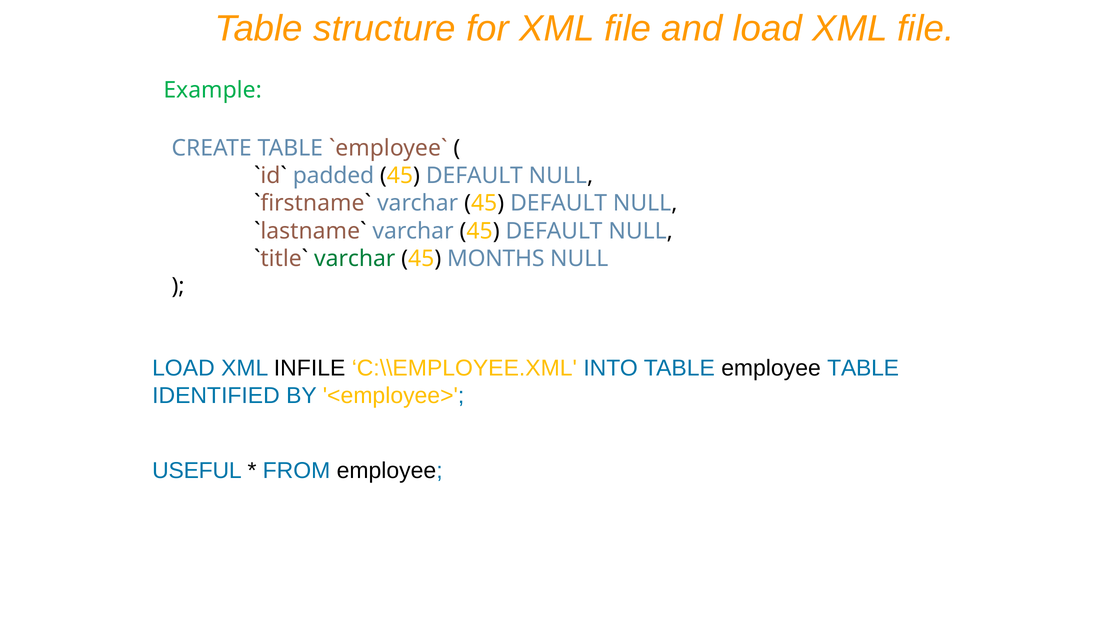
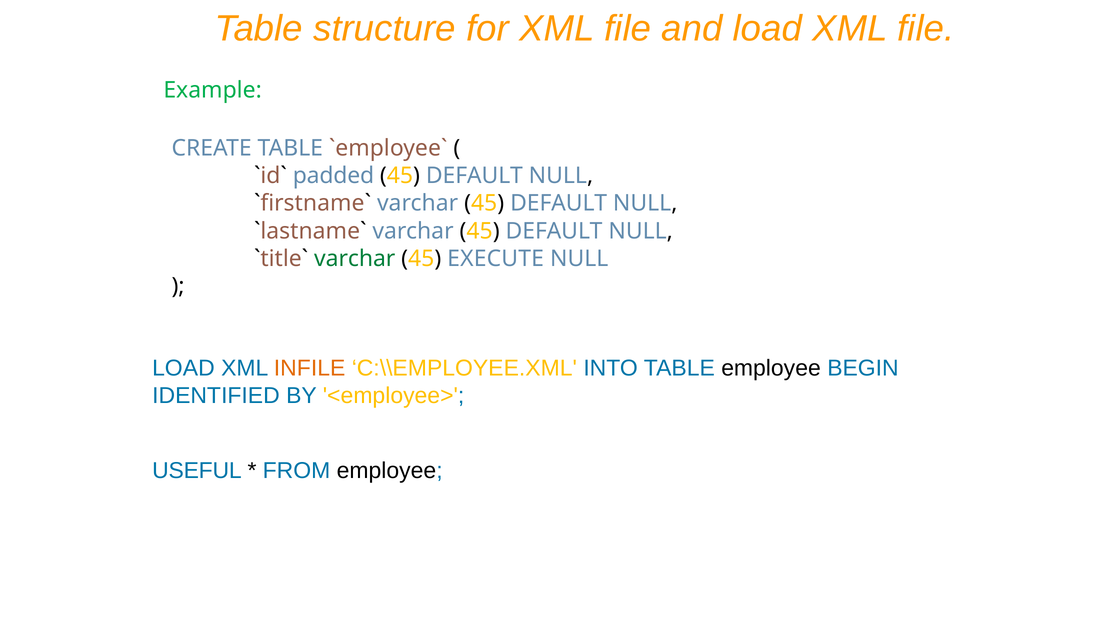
MONTHS: MONTHS -> EXECUTE (496, 259)
INFILE colour: black -> orange (310, 368)
employee TABLE: TABLE -> BEGIN (863, 368)
